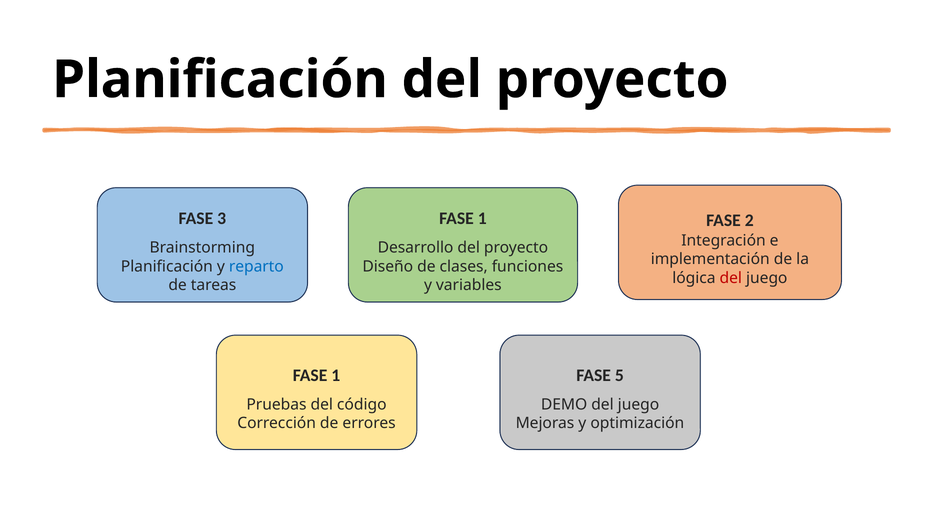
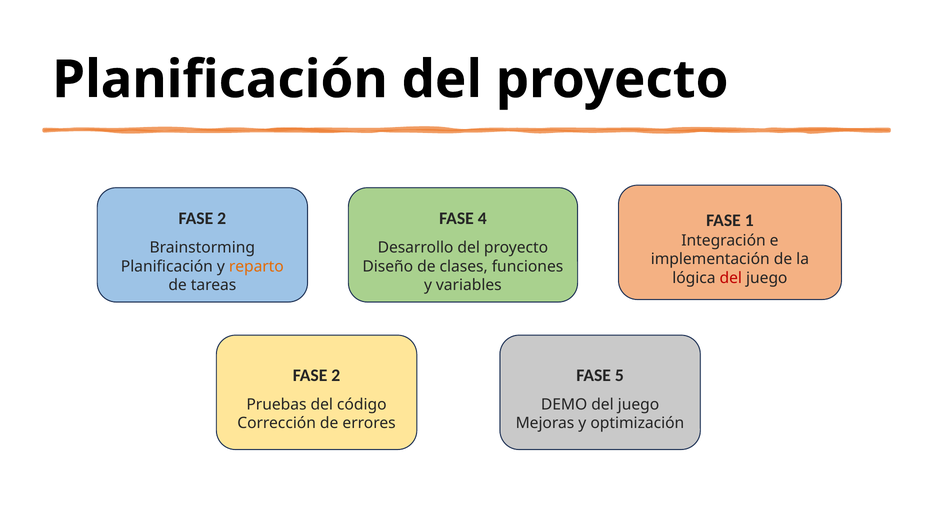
3: 3 -> 2 (222, 219)
1: 1 -> 4 (482, 219)
2: 2 -> 1 (749, 221)
reparto colour: blue -> orange (256, 267)
1: 1 -> 2 (336, 376)
